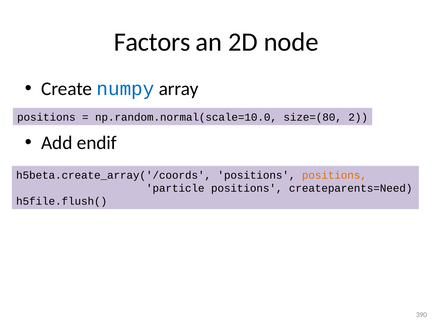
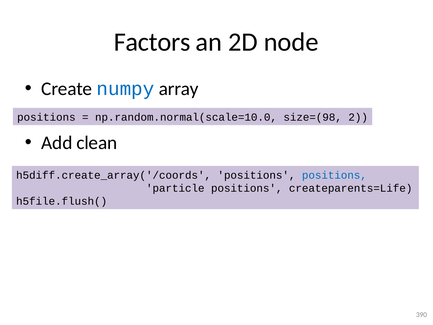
size=(80: size=(80 -> size=(98 (313, 117)
endif: endif -> clean (97, 143)
h5beta.create_array('/coords: h5beta.create_array('/coords -> h5diff.create_array('/coords (114, 175)
positions colour: orange -> blue (334, 175)
createparents=Need: createparents=Need -> createparents=Life (351, 188)
